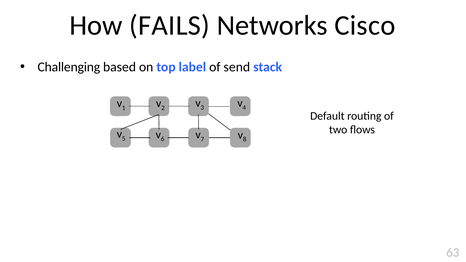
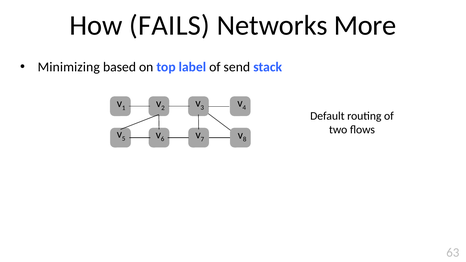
Cisco: Cisco -> More (365, 26)
Challenging: Challenging -> Minimizing (69, 67)
